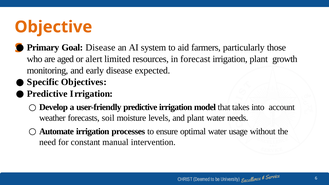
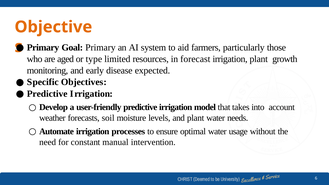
Goal Disease: Disease -> Primary (100, 47)
alert: alert -> type (94, 59)
